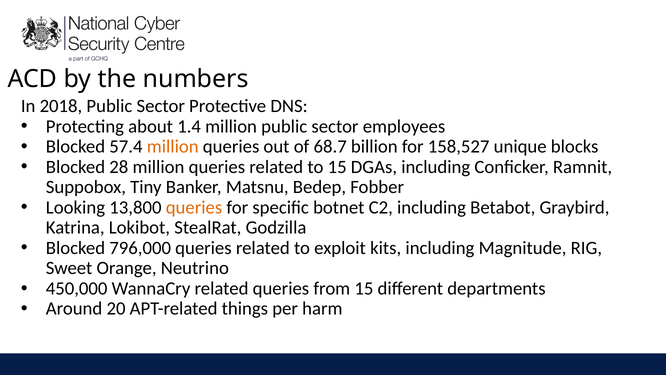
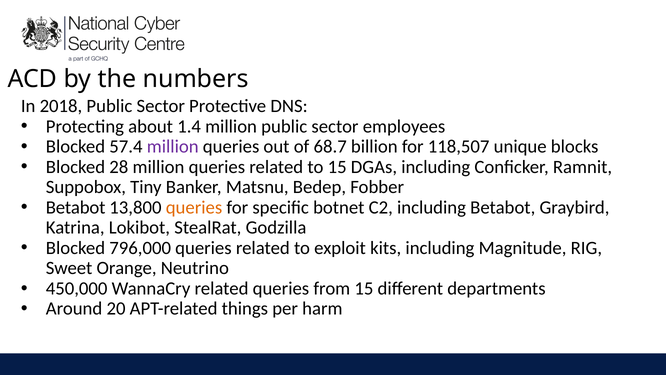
million colour: orange -> purple (173, 146)
158,527: 158,527 -> 118,507 (459, 146)
Looking: Looking -> Betabot (76, 207)
